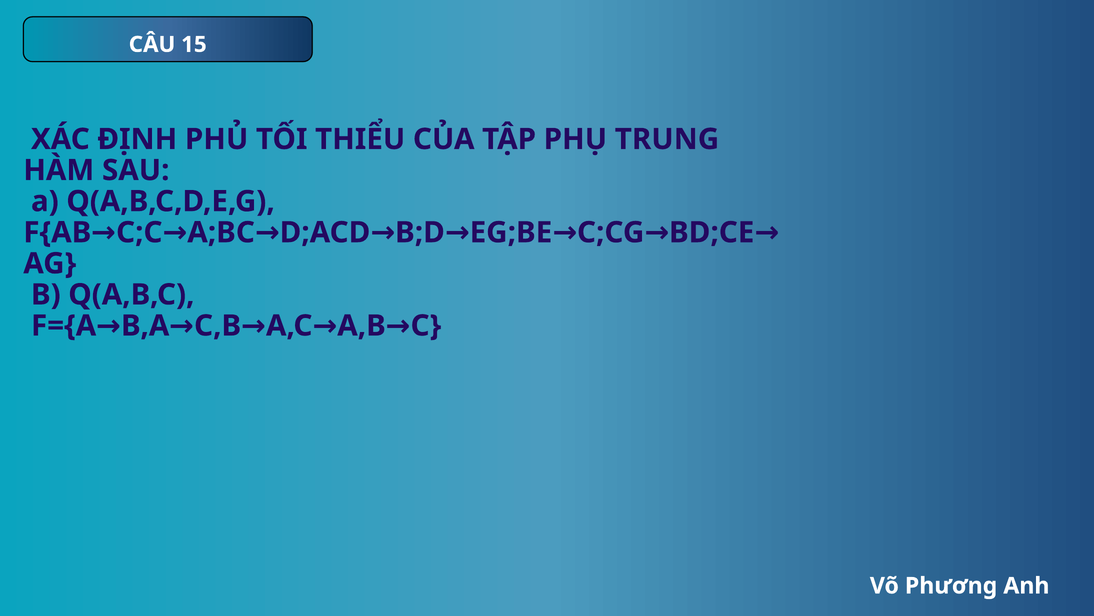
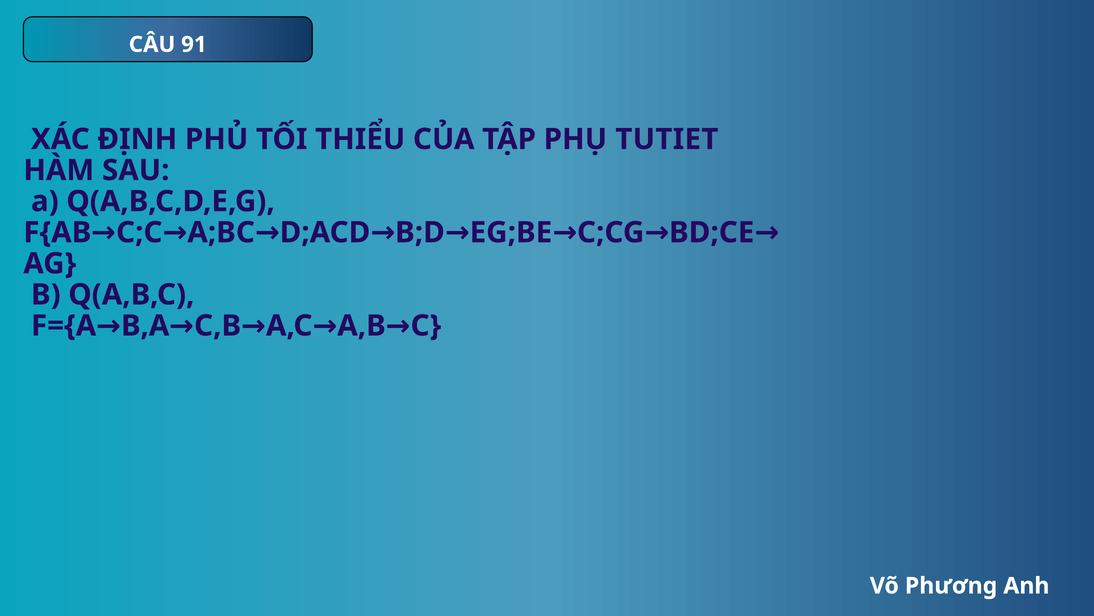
15: 15 -> 91 (194, 44)
TRUNG: TRUNG -> TUTIET (667, 139)
